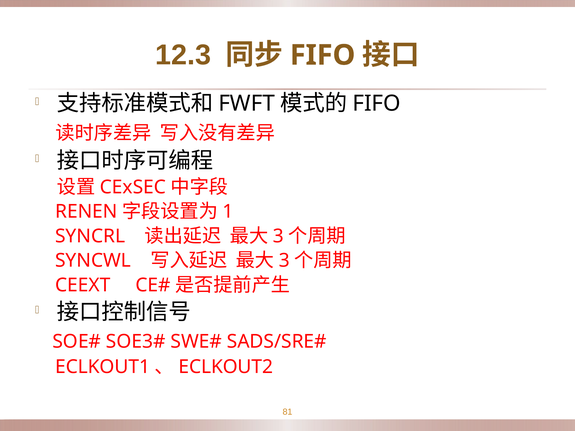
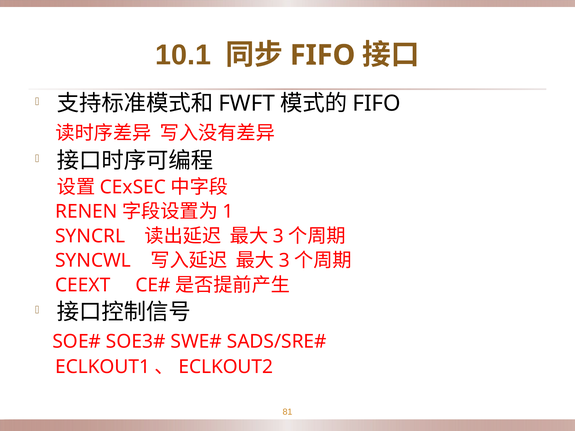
12.3: 12.3 -> 10.1 (183, 55)
